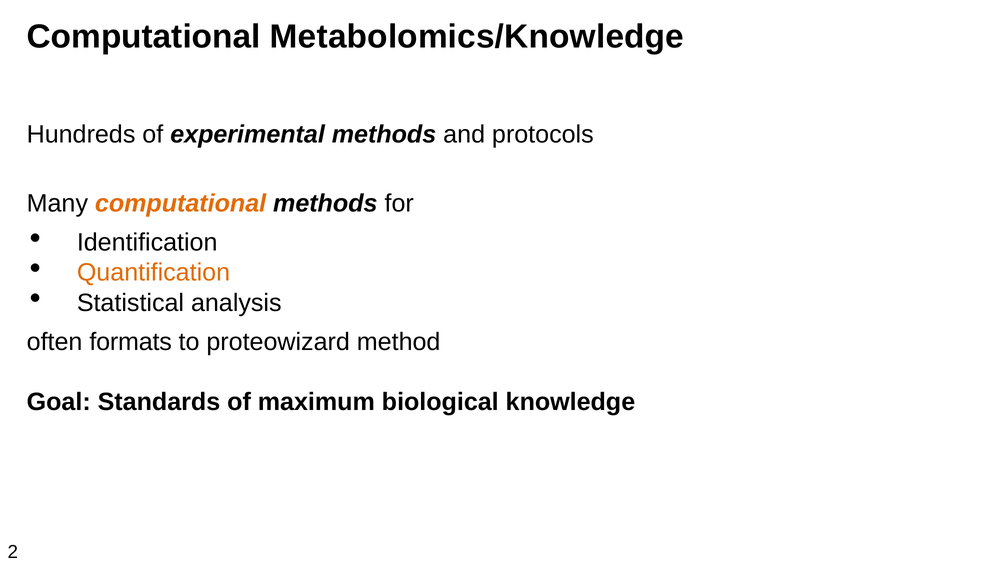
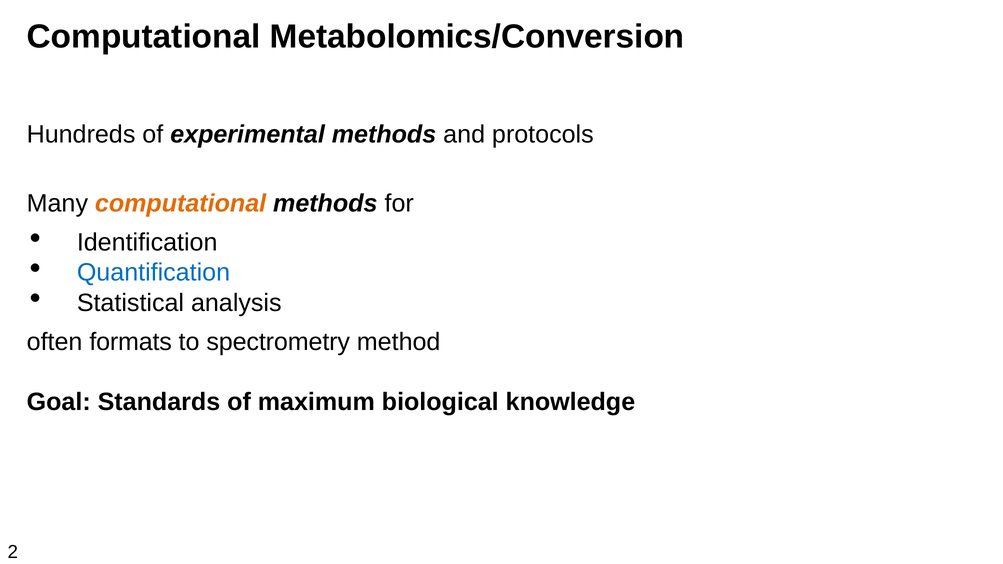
Metabolomics/Knowledge: Metabolomics/Knowledge -> Metabolomics/Conversion (477, 37)
Quantification colour: orange -> blue (153, 273)
proteowizard: proteowizard -> spectrometry (278, 342)
